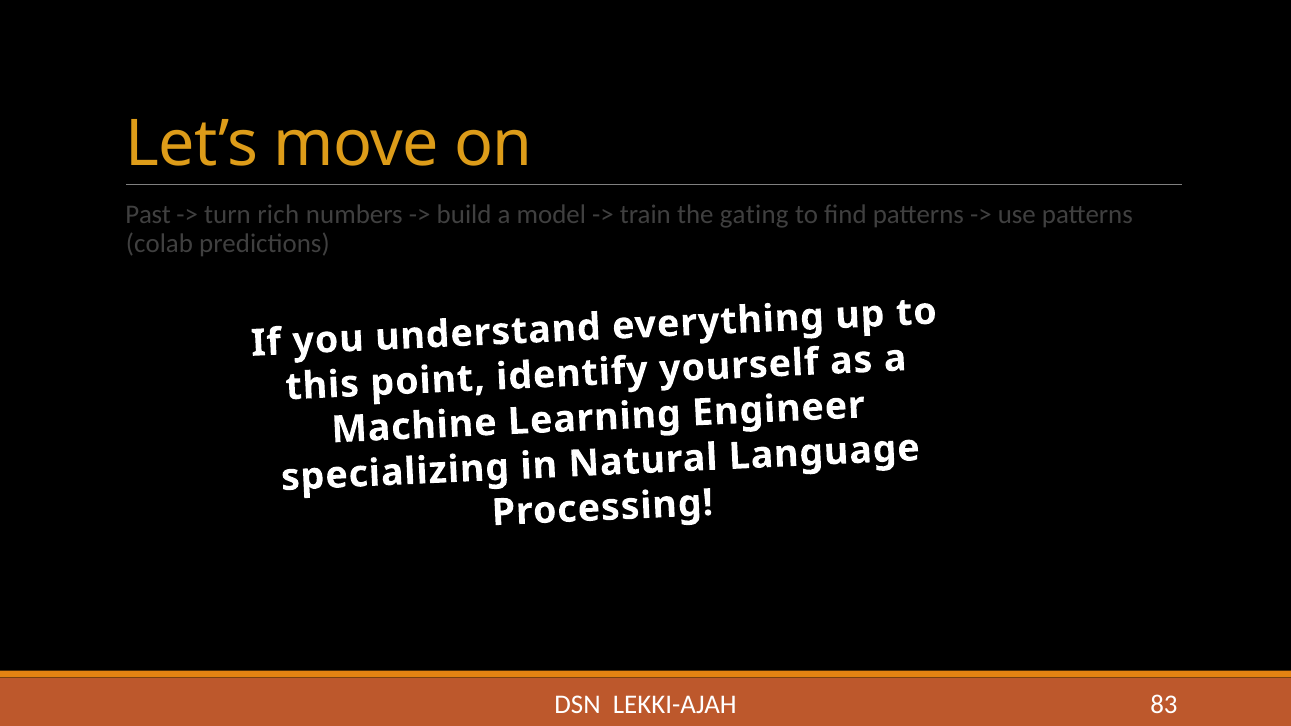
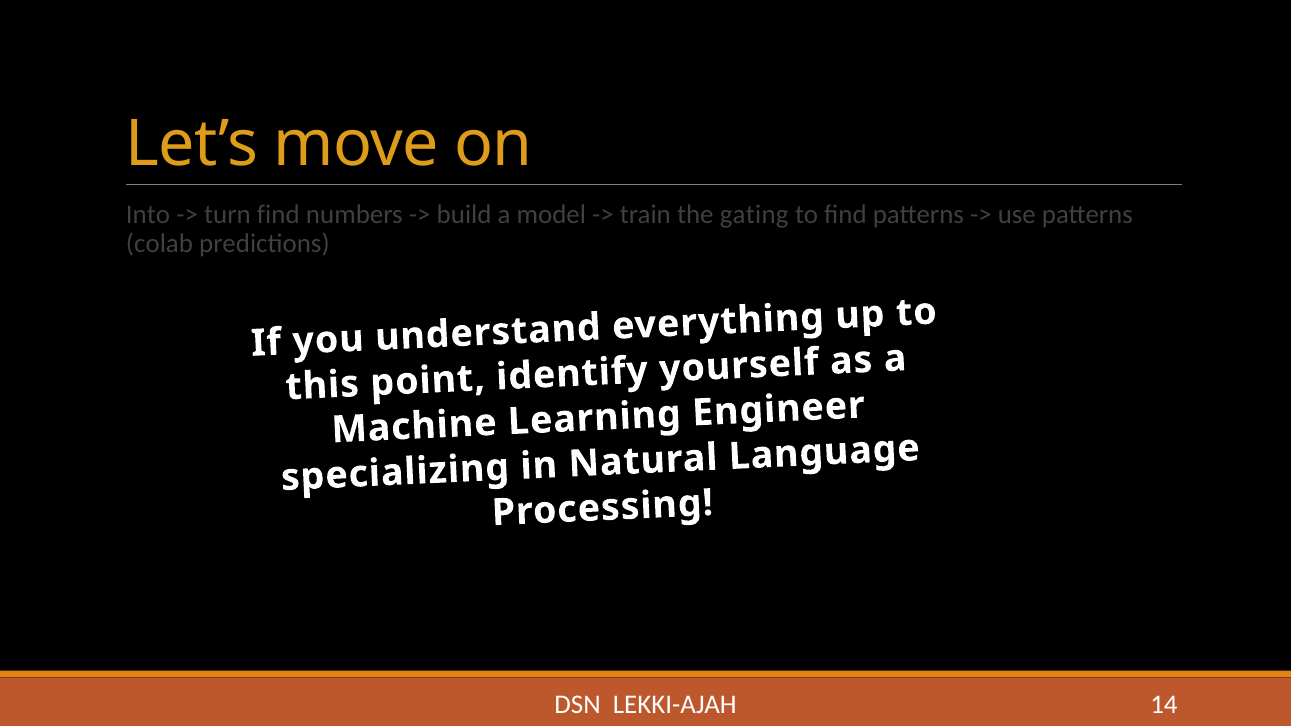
Past: Past -> Into (148, 215)
turn rich: rich -> find (278, 215)
83: 83 -> 14 (1164, 705)
